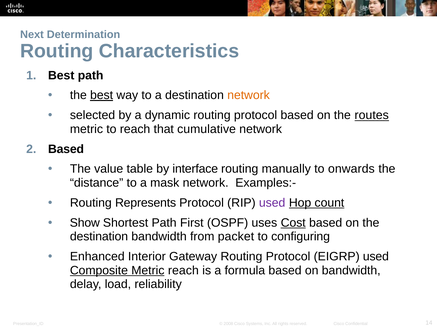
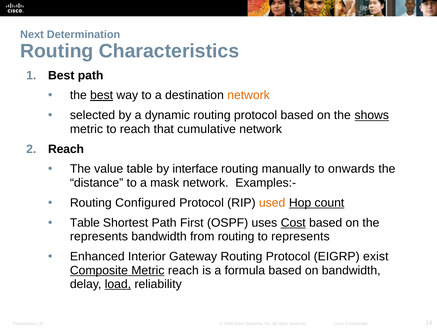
routes: routes -> shows (372, 115)
Based: Based -> Reach (66, 149)
Represents: Represents -> Configured (145, 203)
used colour: purple -> orange (272, 203)
Show: Show -> Table (85, 223)
destination: destination -> represents (99, 236)
from packet: packet -> routing (236, 236)
to configuring: configuring -> represents (300, 236)
EIGRP used: used -> exist (376, 256)
load underline: none -> present (118, 284)
